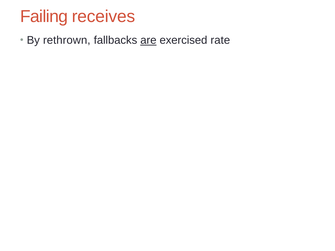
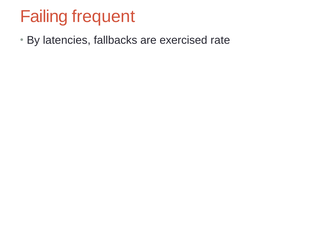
receives: receives -> frequent (103, 16)
rethrown: rethrown -> latencies (67, 40)
are underline: present -> none (148, 40)
